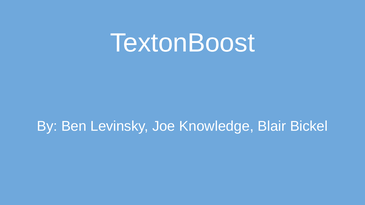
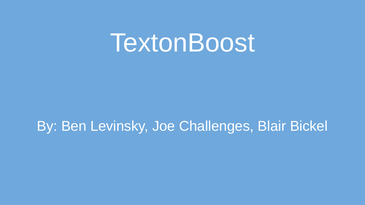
Knowledge: Knowledge -> Challenges (216, 126)
